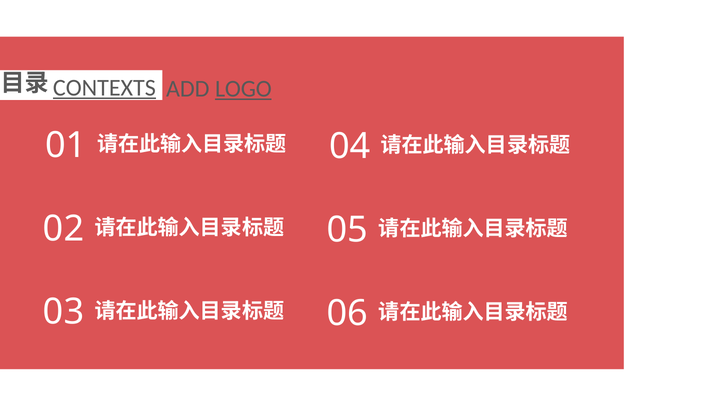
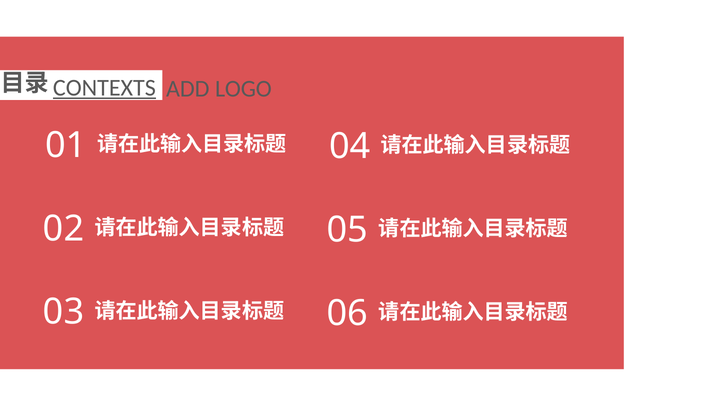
LOGO underline: present -> none (243, 89)
